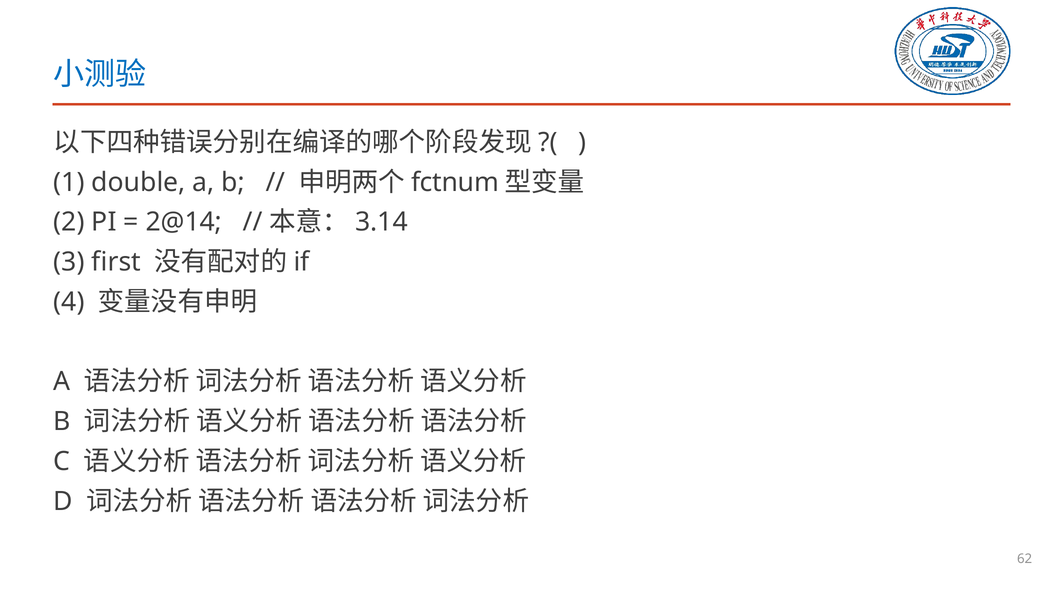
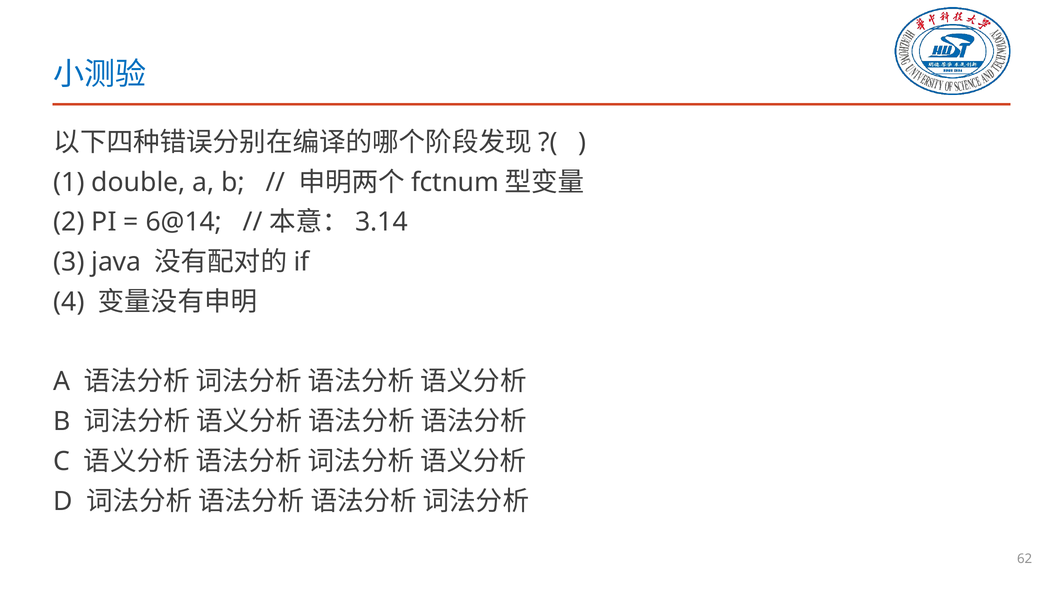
2@14: 2@14 -> 6@14 (184, 222)
first: first -> java (116, 262)
